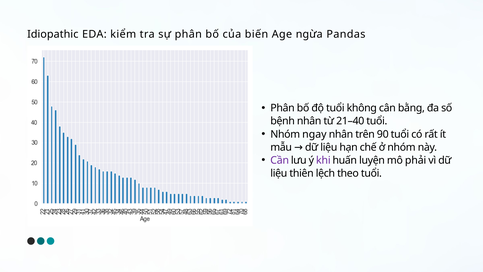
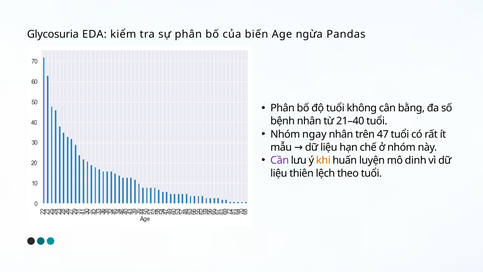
Idiopathic: Idiopathic -> Glycosuria (53, 34)
90: 90 -> 47 (383, 134)
khi colour: purple -> orange (323, 160)
phải: phải -> dinh (416, 160)
